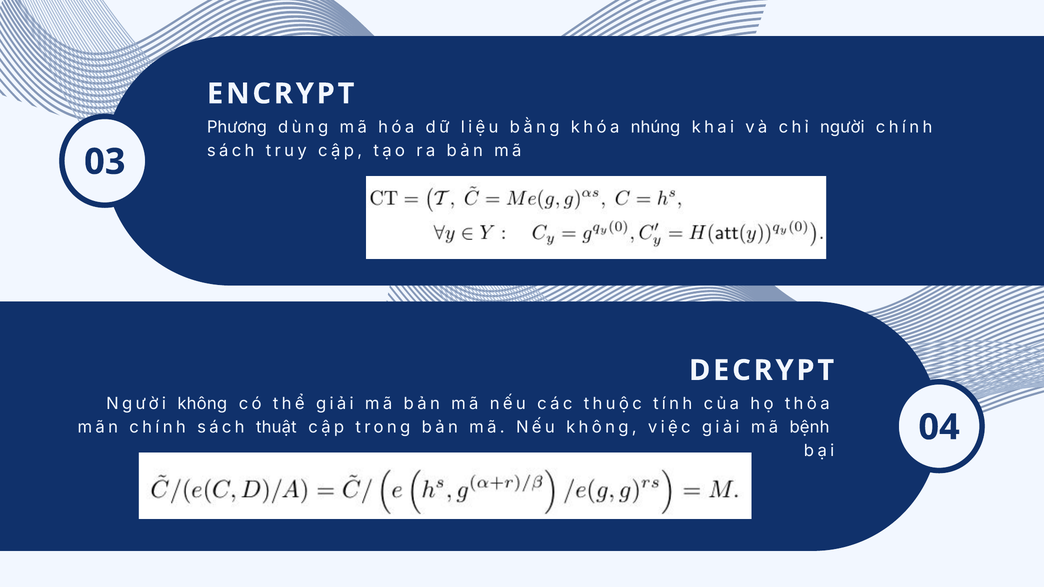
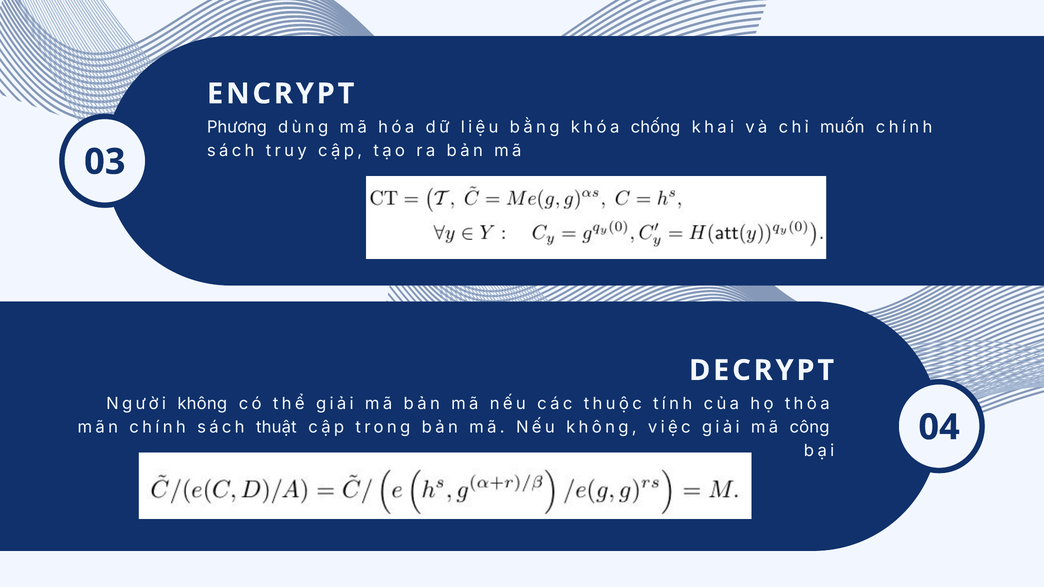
nhúng: nhúng -> chống (655, 127)
chỉ người: người -> muốn (842, 127)
bệnh: bệnh -> công (810, 427)
